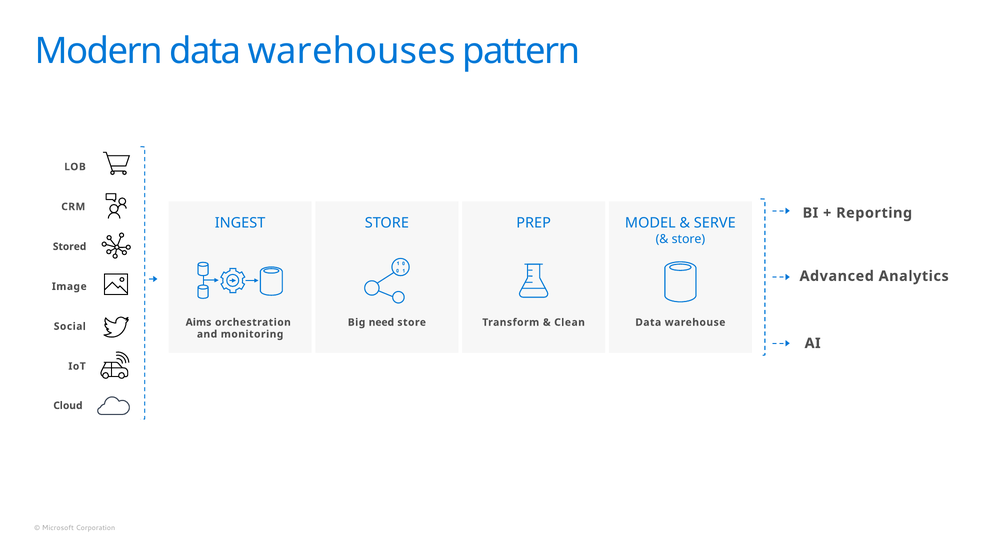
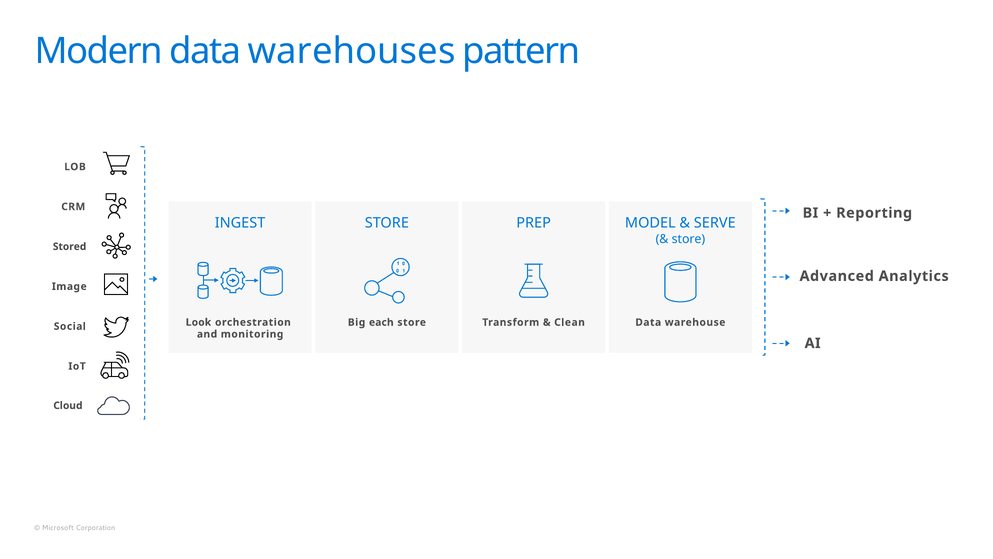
Aims: Aims -> Look (198, 322)
need: need -> each (381, 322)
